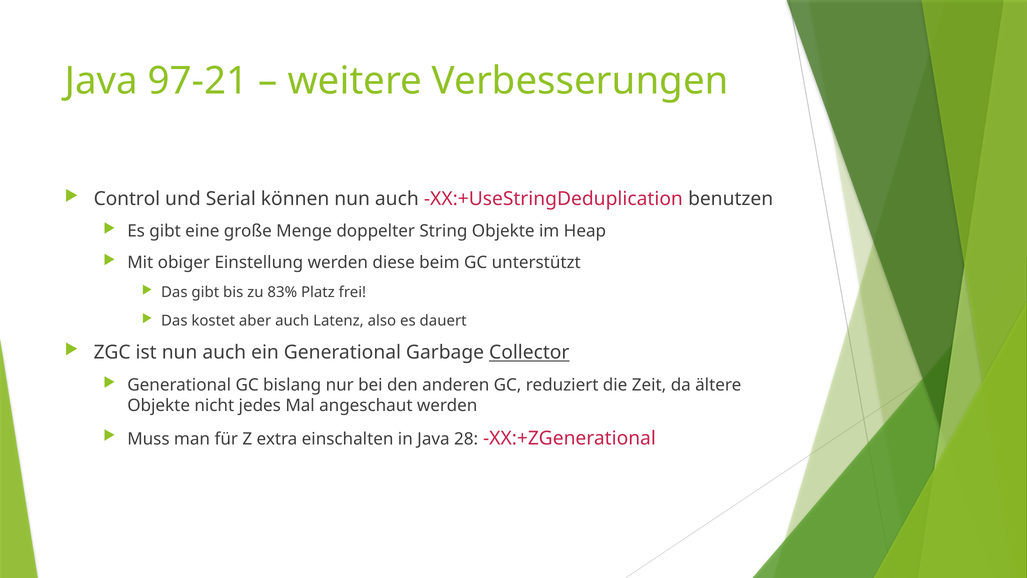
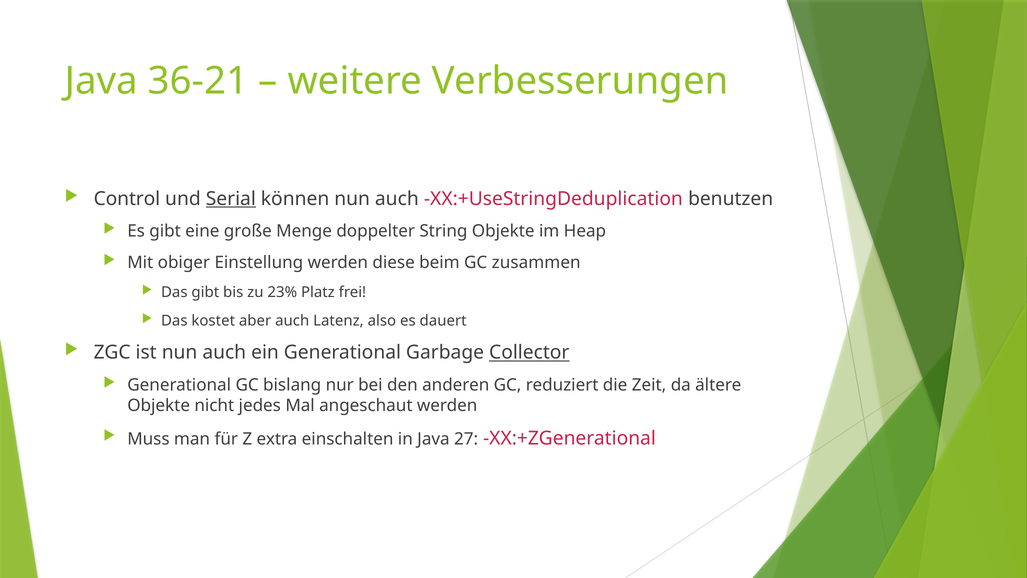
97-21: 97-21 -> 36-21 (198, 81)
Serial underline: none -> present (231, 199)
unterstützt: unterstützt -> zusammen (536, 262)
83%: 83% -> 23% (282, 292)
28: 28 -> 27 (466, 439)
